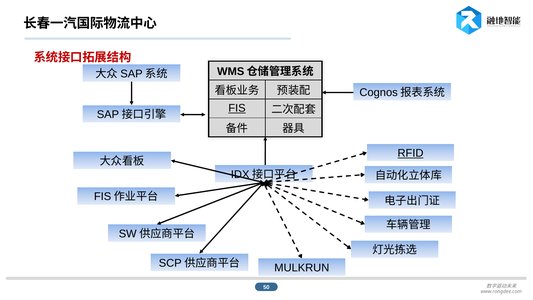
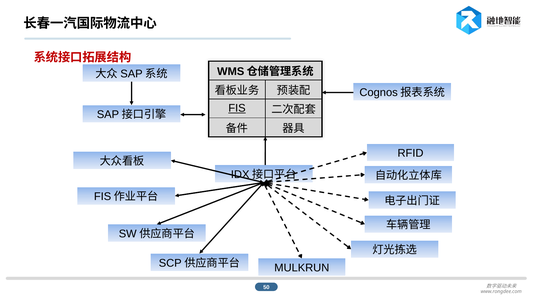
RFID underline: present -> none (411, 153)
